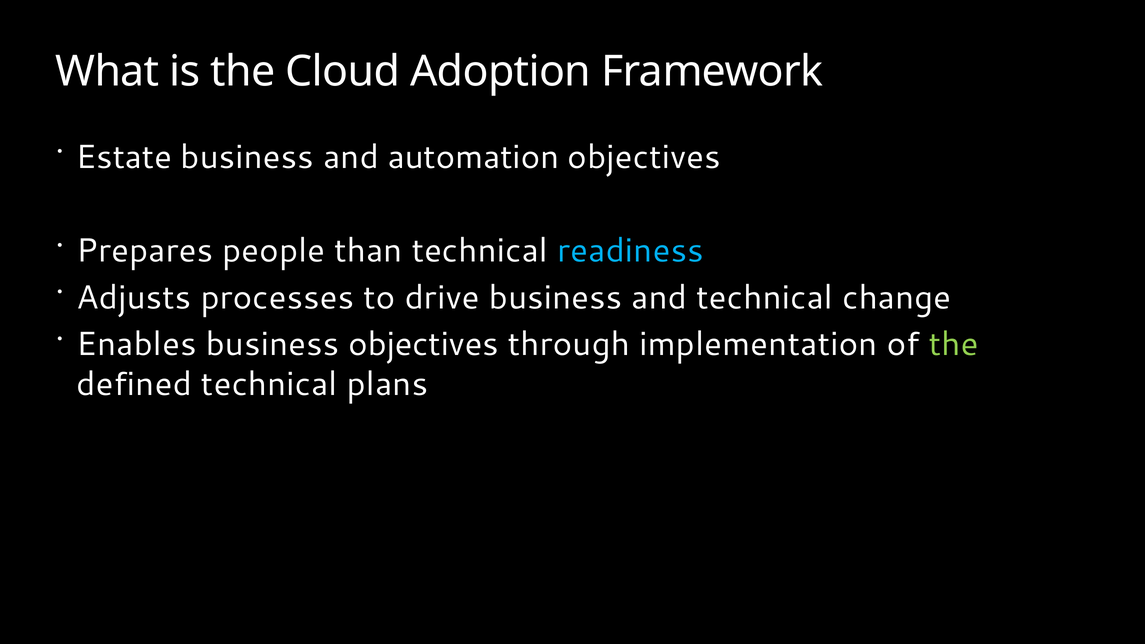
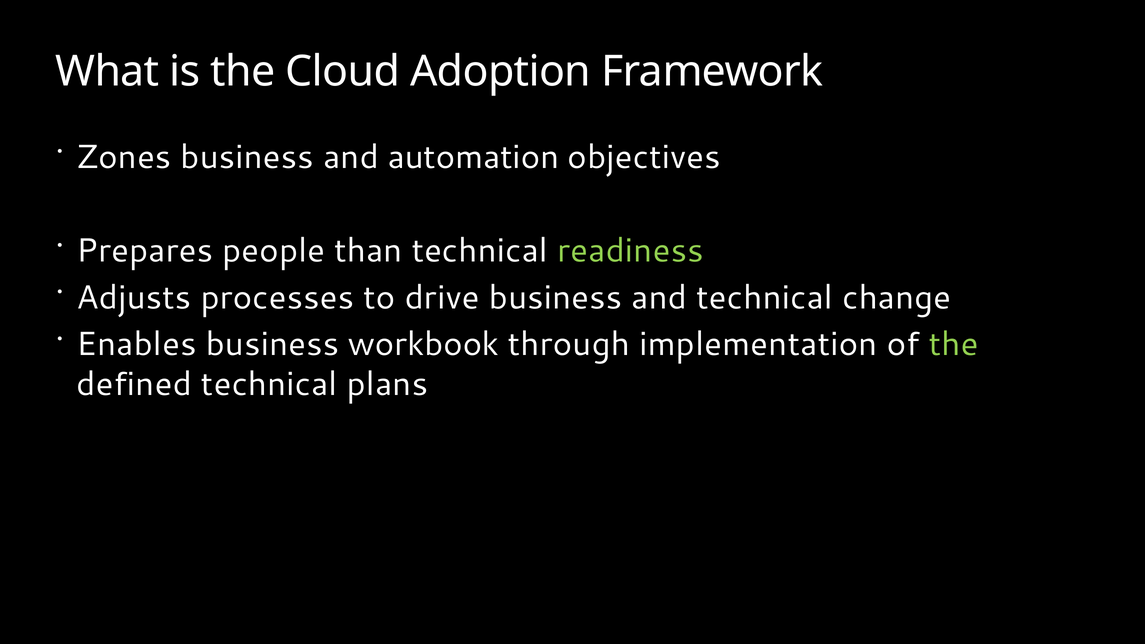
Estate: Estate -> Zones (124, 157)
readiness colour: light blue -> light green (630, 251)
business objectives: objectives -> workbook (424, 344)
